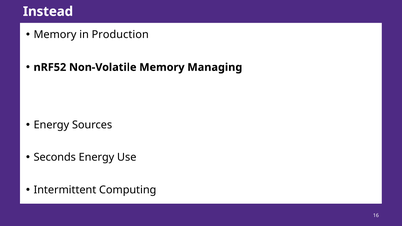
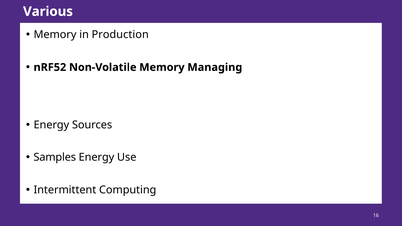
Instead: Instead -> Various (48, 11)
Seconds: Seconds -> Samples (55, 157)
